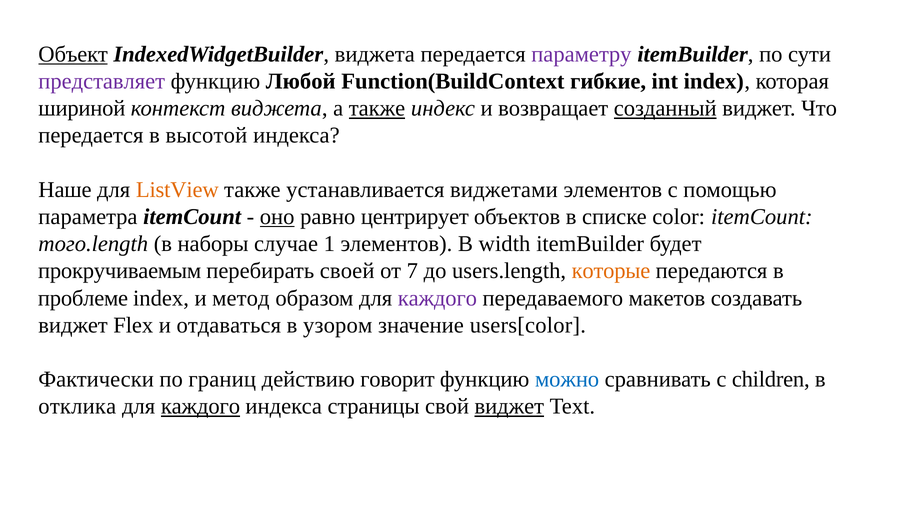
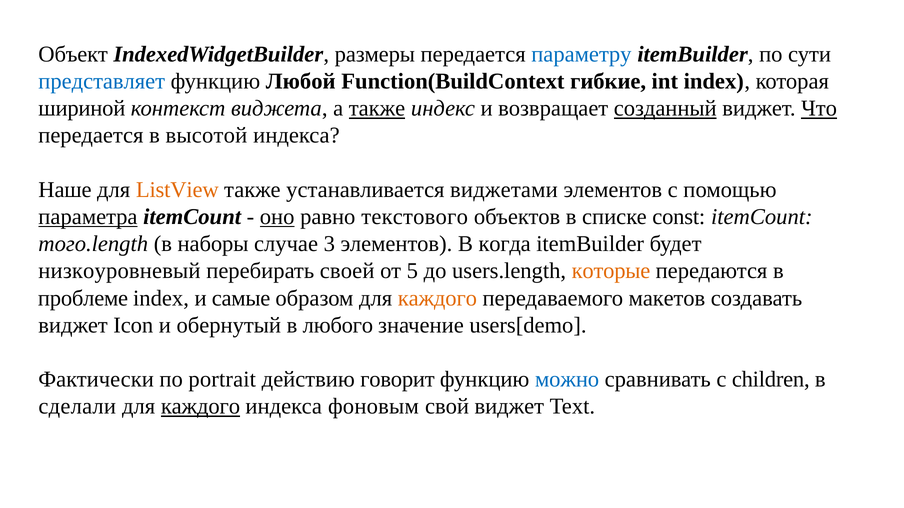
Объект underline: present -> none (73, 54)
IndexedWidgetBuilder виджета: виджета -> размеры (375, 54)
параметру colour: purple -> blue (581, 54)
представляет colour: purple -> blue (102, 81)
Что underline: none -> present (819, 109)
параметра underline: none -> present (88, 217)
центрирует: центрирует -> текстового (415, 217)
color: color -> const (679, 217)
1: 1 -> 3 (329, 244)
width: width -> когда (505, 244)
прокручиваемым: прокручиваемым -> низкоуровневый (119, 271)
7: 7 -> 5 (412, 271)
метод: метод -> самые (241, 298)
каждого colour: purple -> orange (437, 298)
Flex: Flex -> Icon (133, 325)
отдаваться: отдаваться -> обернутый (229, 325)
узором: узором -> любого (338, 325)
users[color: users[color -> users[demo (528, 325)
границ: границ -> portrait (222, 380)
отклика: отклика -> сделали (77, 407)
страницы: страницы -> фоновым (373, 407)
виджет underline: present -> none (509, 407)
